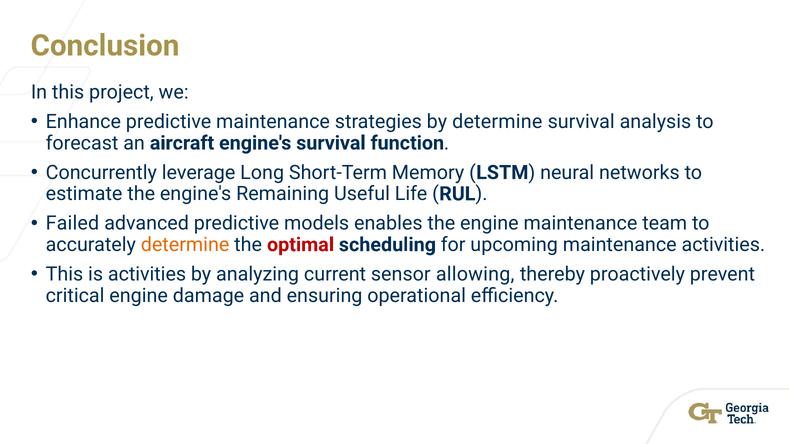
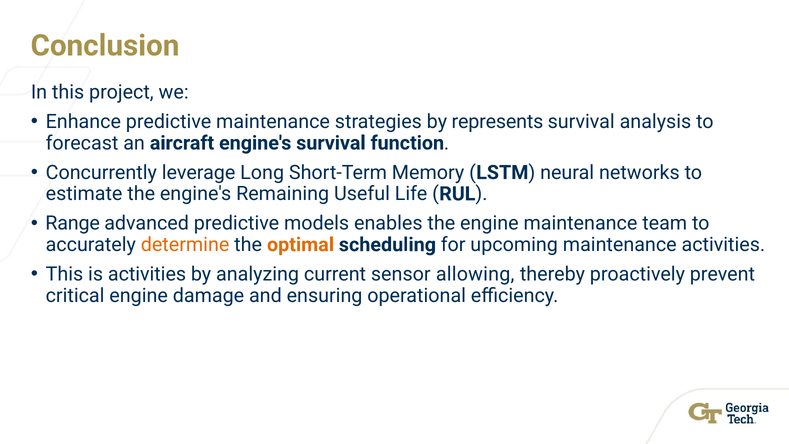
by determine: determine -> represents (497, 122)
Failed: Failed -> Range (73, 223)
optimal colour: red -> orange (300, 245)
